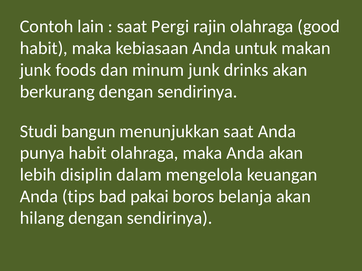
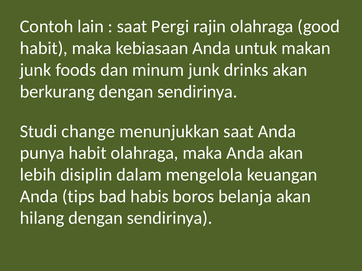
bangun: bangun -> change (88, 132)
pakai: pakai -> habis (150, 197)
